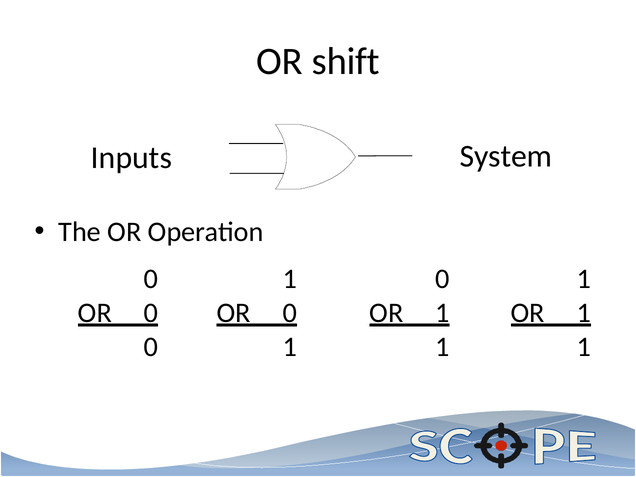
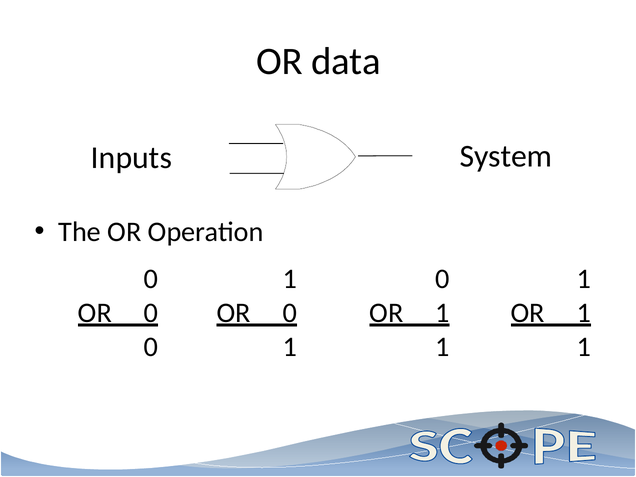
shift: shift -> data (346, 62)
